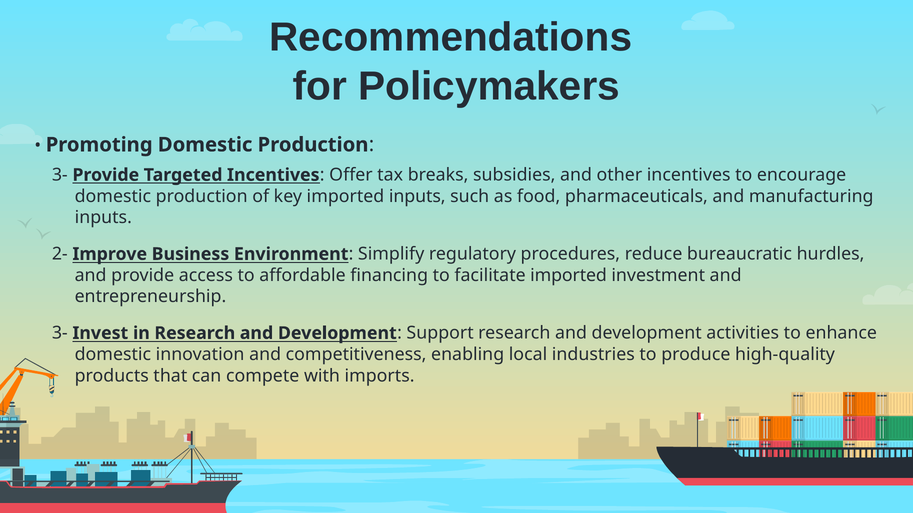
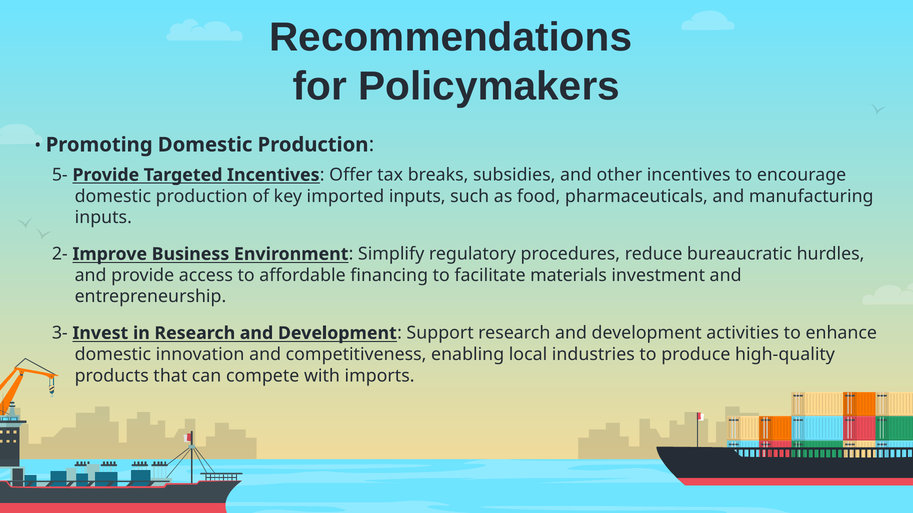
3-: 3- -> 5- (60, 175)
facilitate imported: imported -> materials (569, 276)
